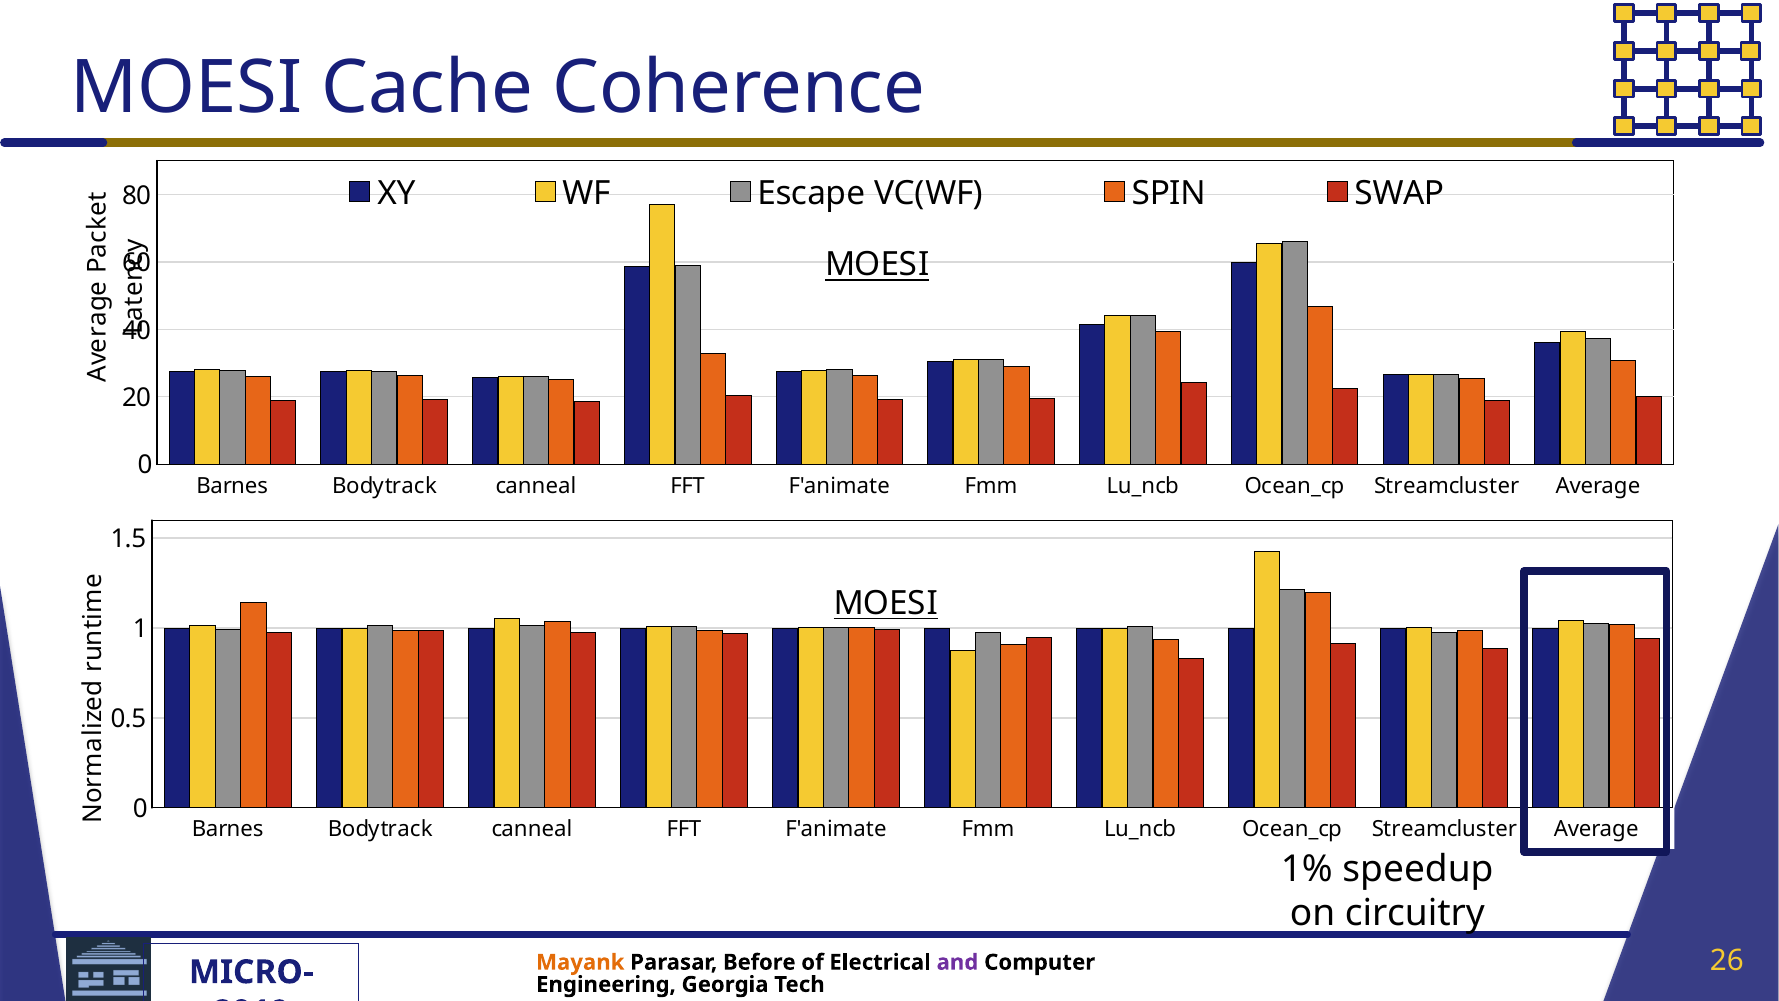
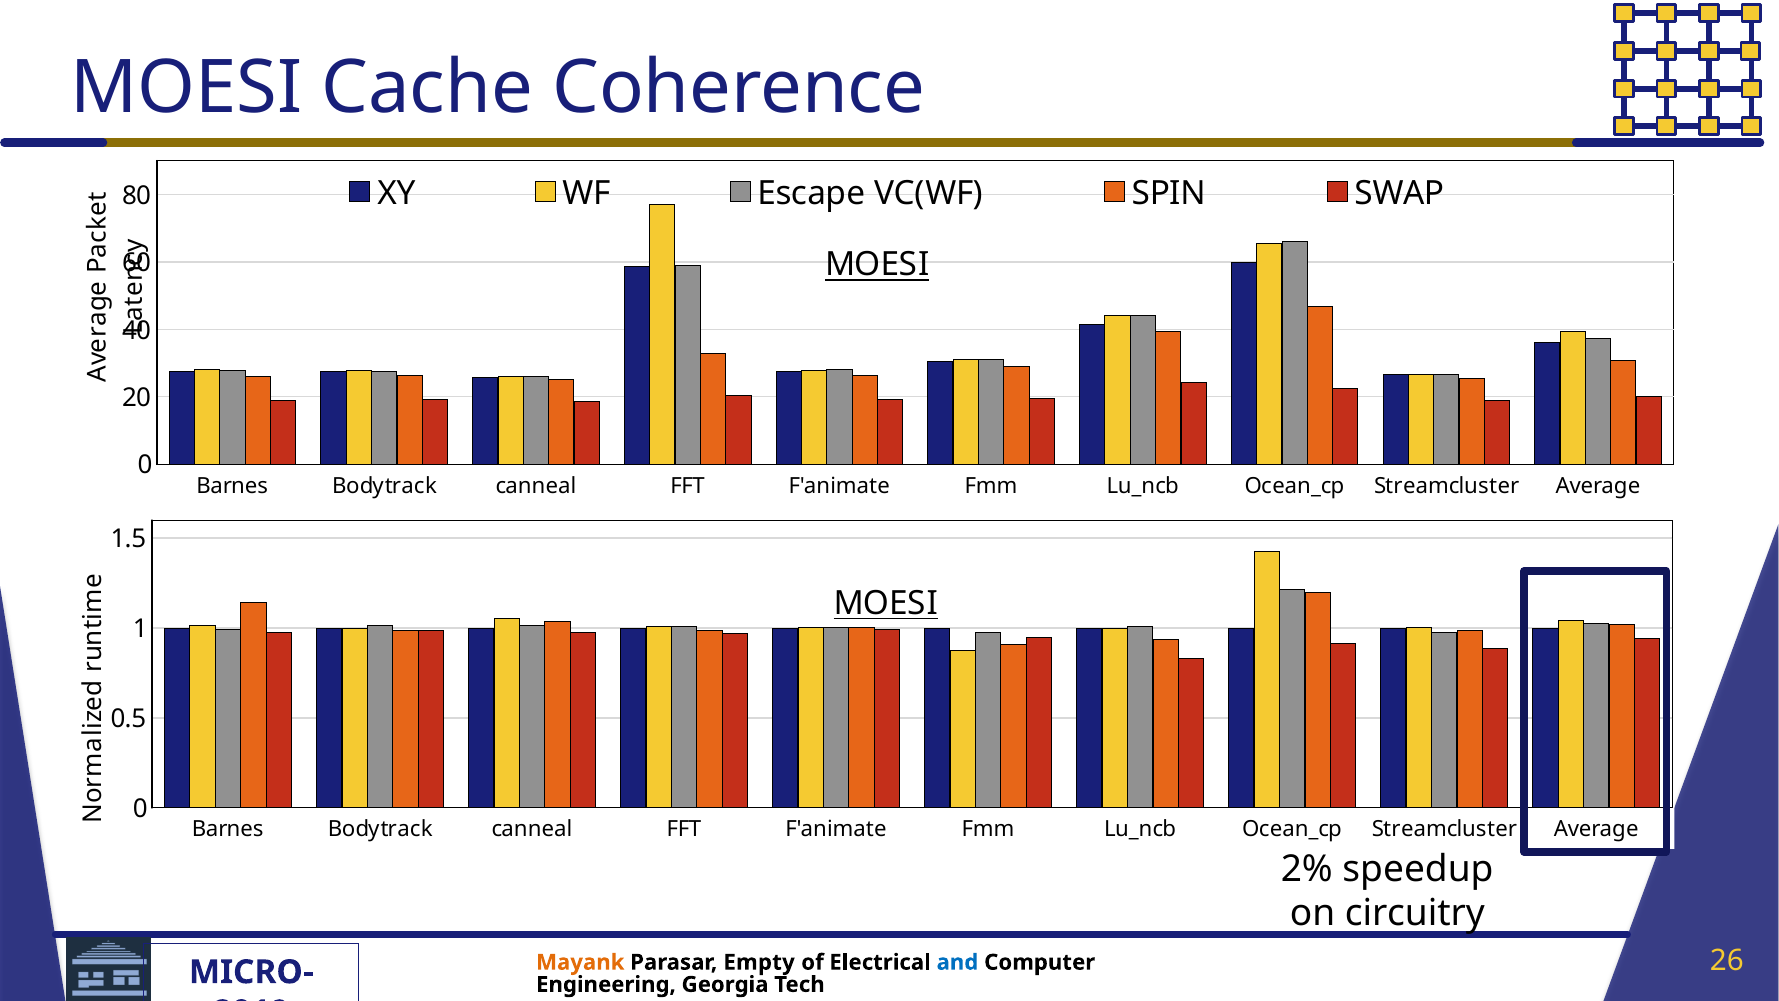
1%: 1% -> 2% (1307, 869)
Before: Before -> Empty (759, 962)
and colour: purple -> blue (957, 962)
